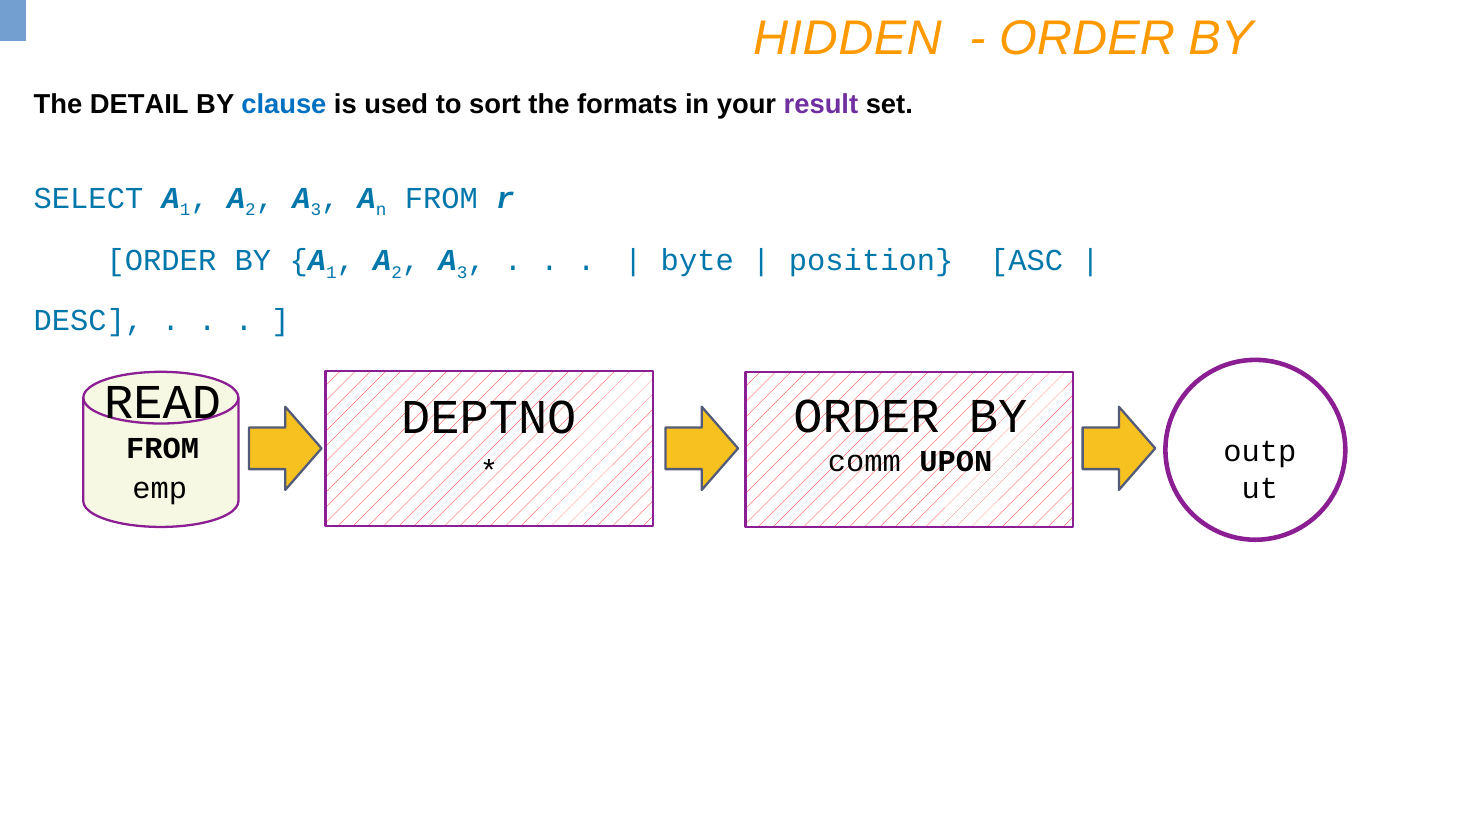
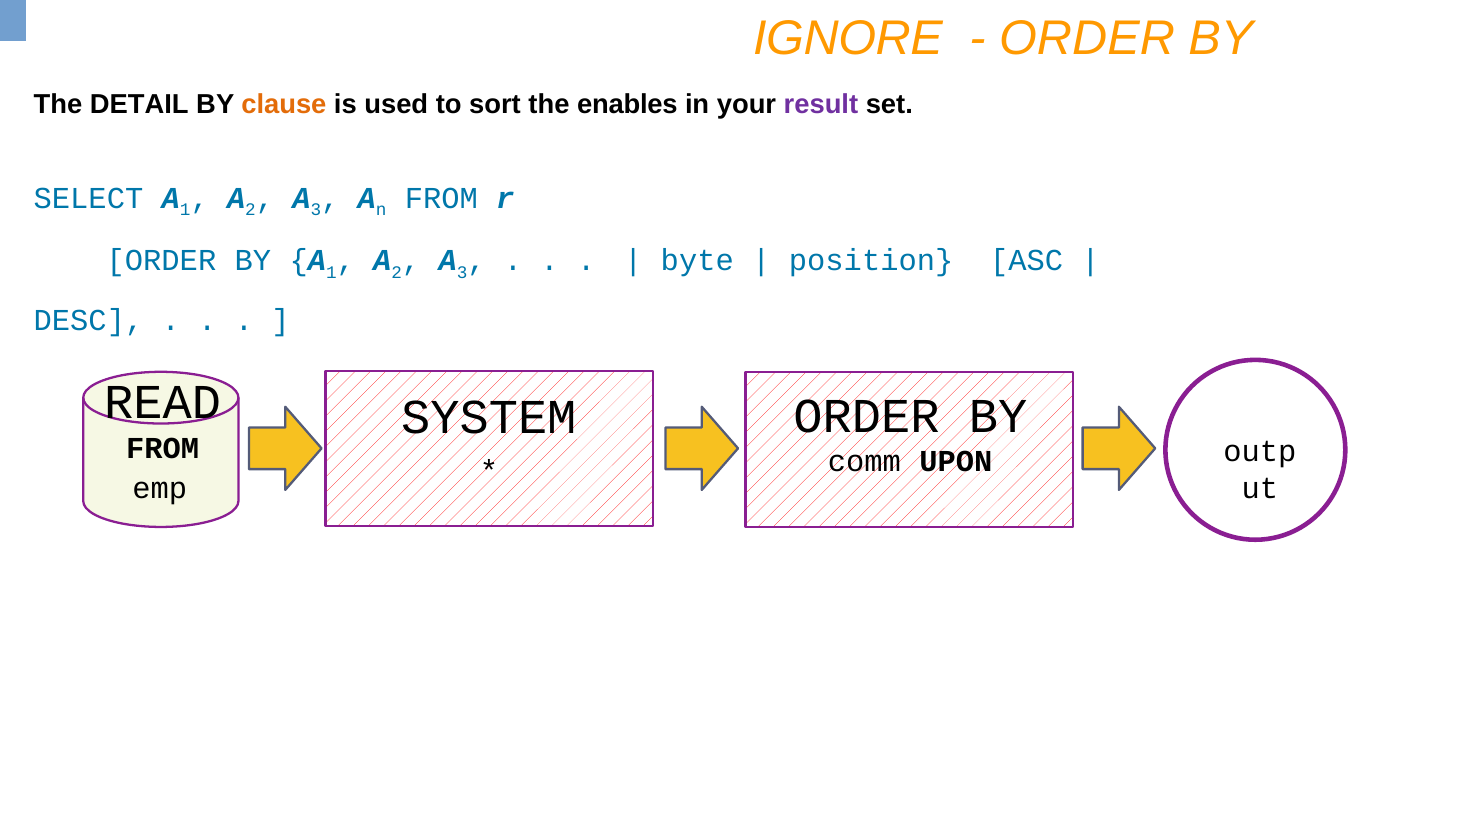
HIDDEN: HIDDEN -> IGNORE (848, 38)
clause colour: blue -> orange (284, 104)
formats: formats -> enables (627, 104)
DEPTNO: DEPTNO -> SYSTEM (489, 418)
